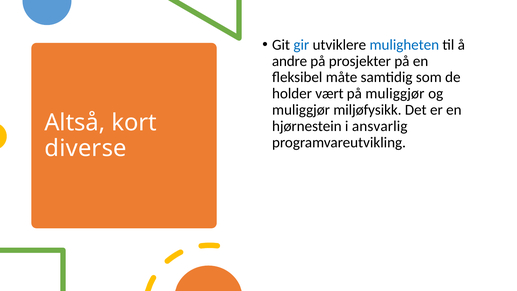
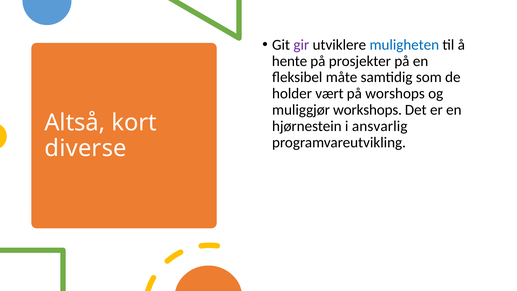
gir colour: blue -> purple (301, 45)
andre: andre -> hente (290, 61)
på muliggjør: muliggjør -> worshops (395, 94)
miljøfysikk: miljøfysikk -> workshops (367, 110)
